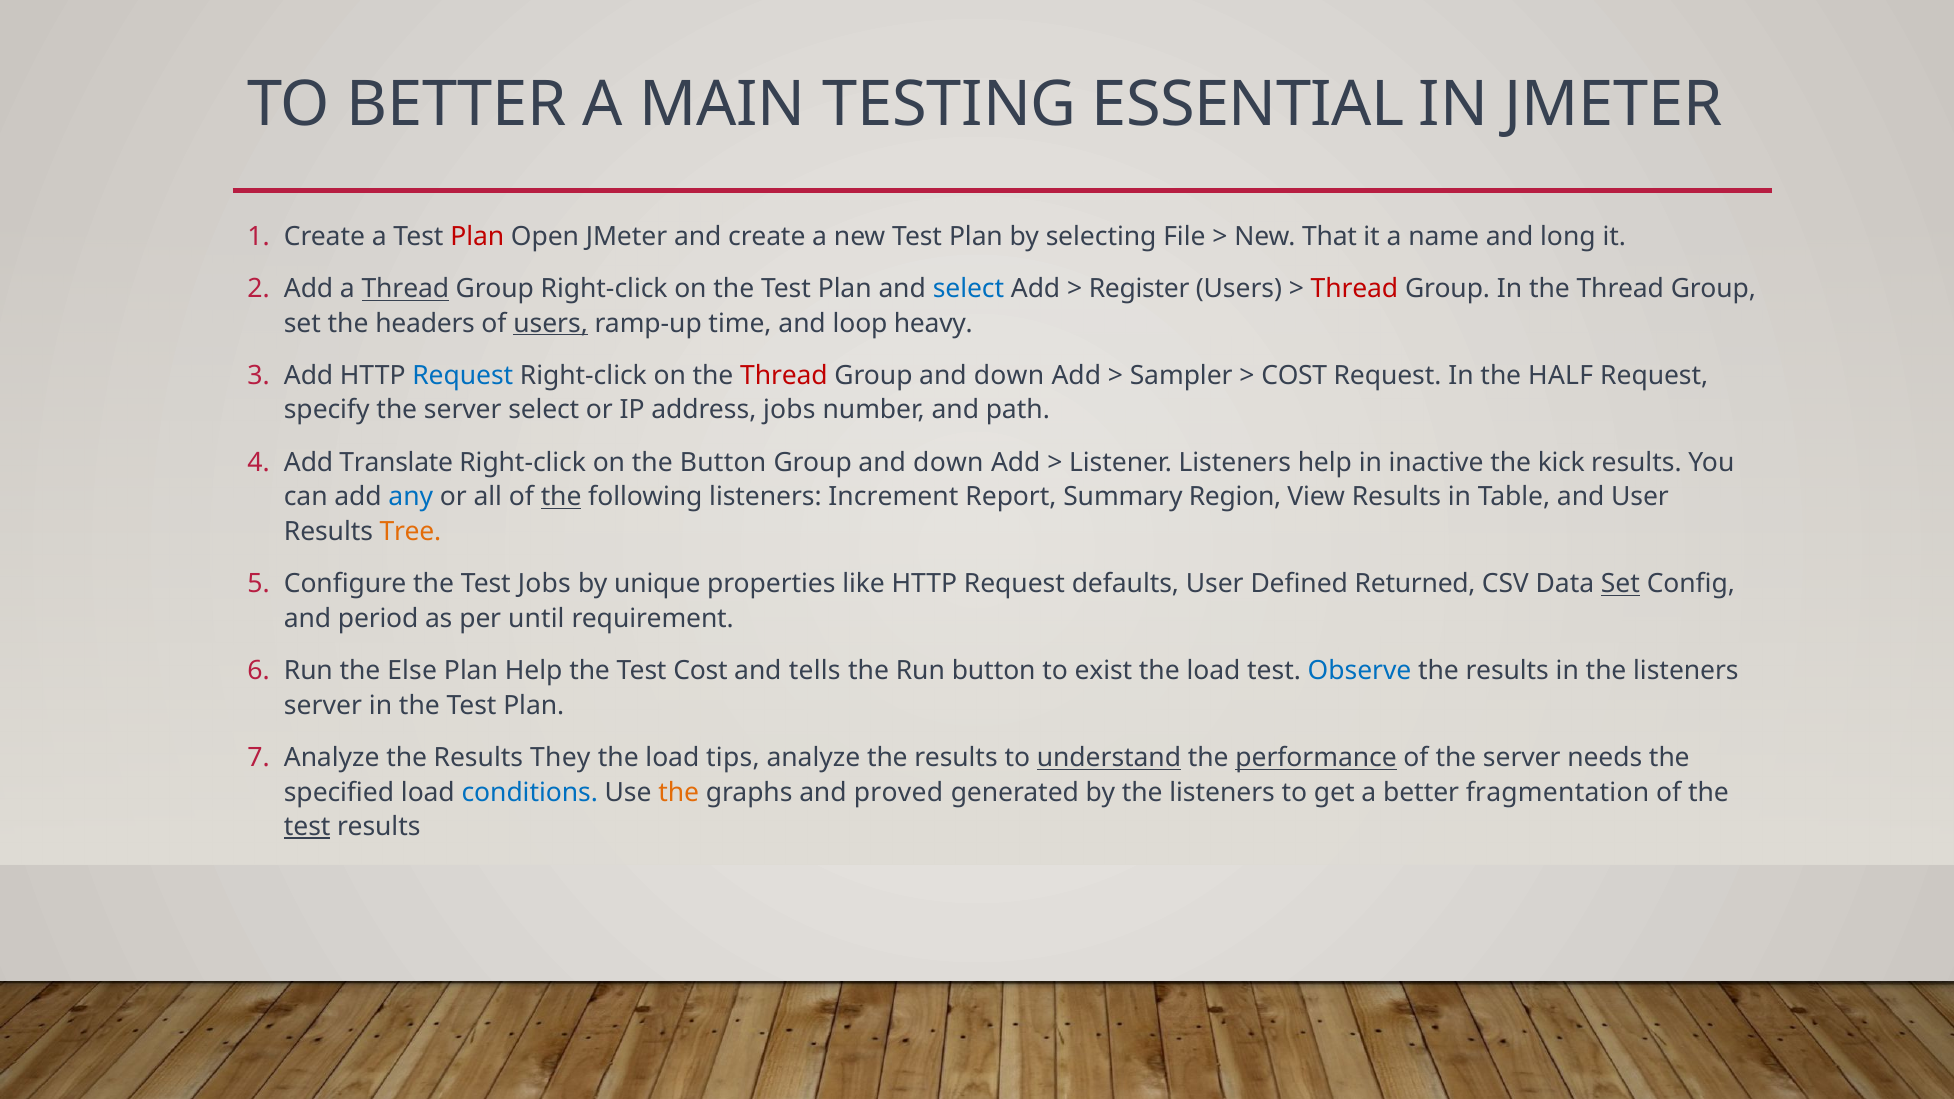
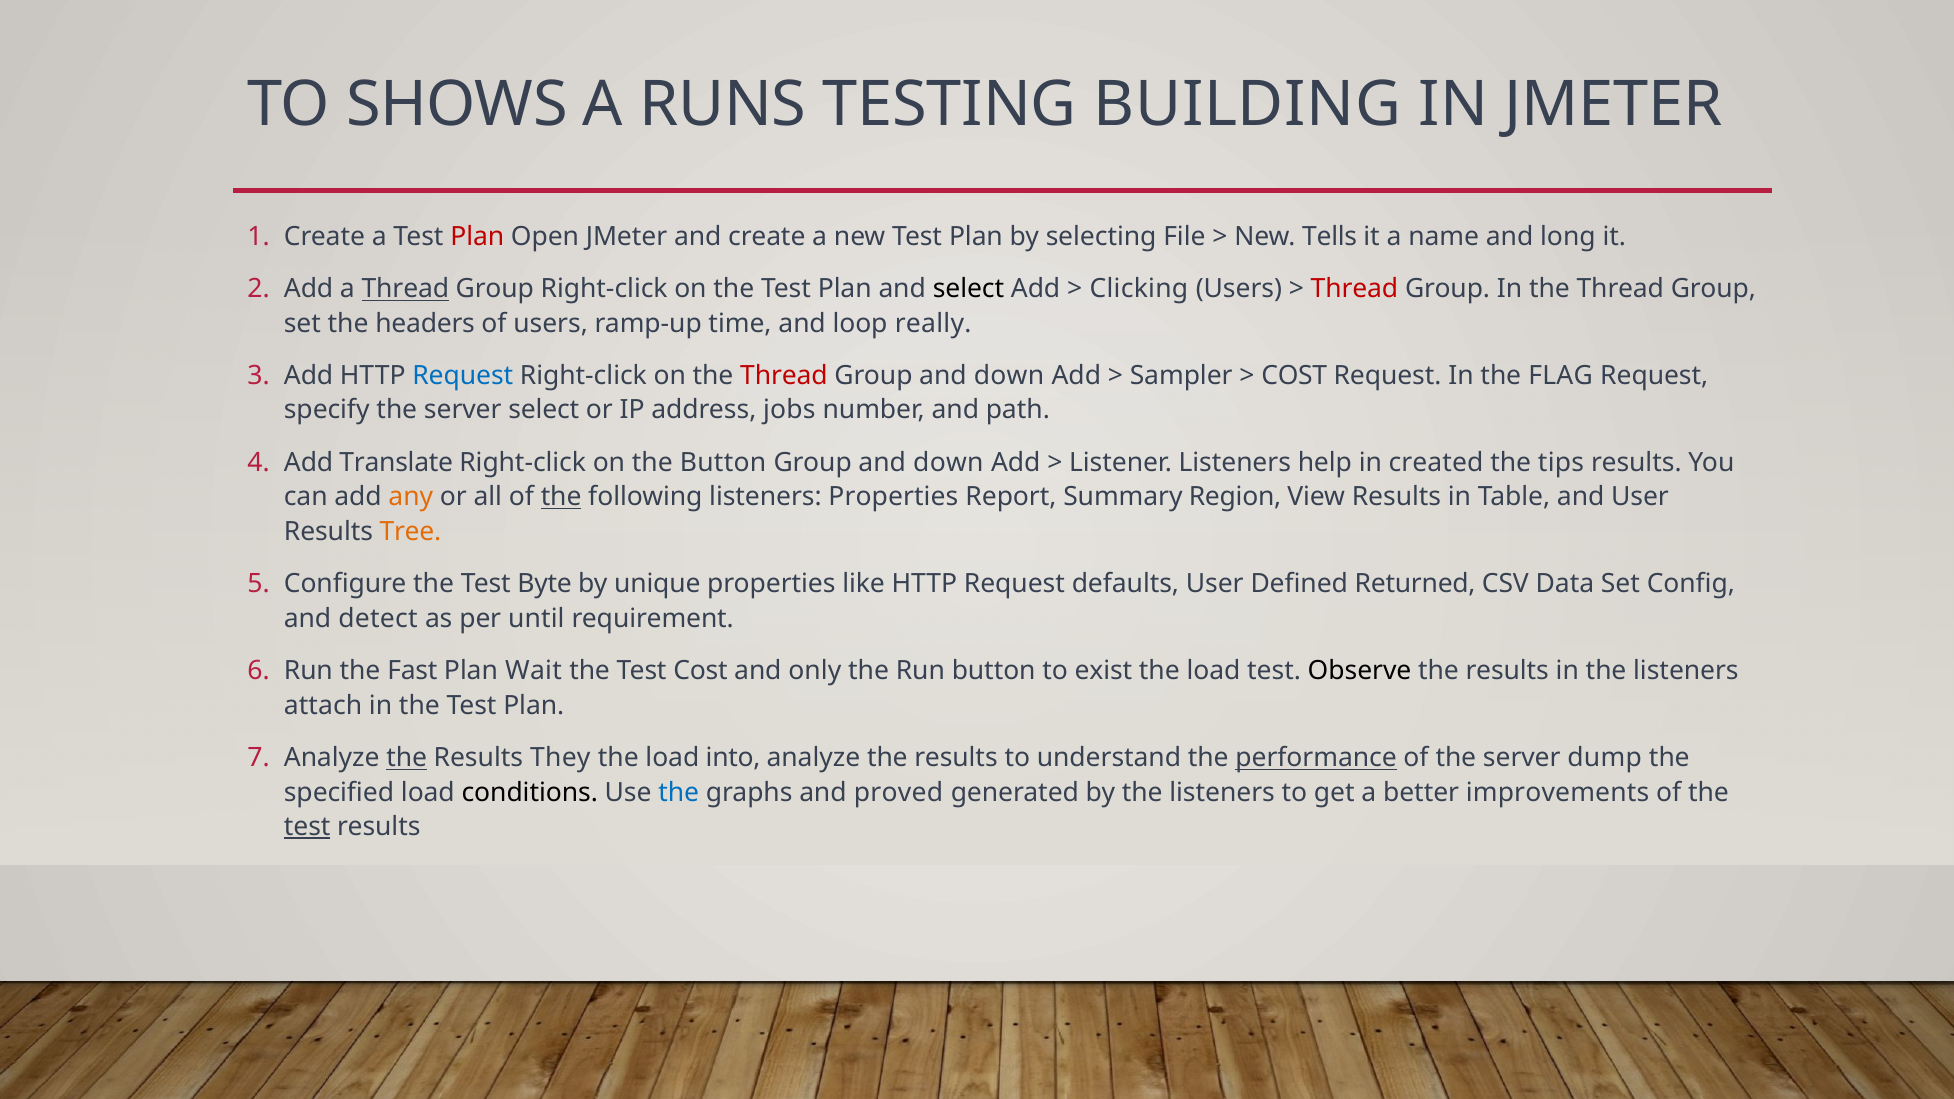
TO BETTER: BETTER -> SHOWS (457, 104)
MAIN: MAIN -> RUNS (723, 104)
ESSENTIAL: ESSENTIAL -> BUILDING (1247, 104)
That: That -> Tells (1330, 236)
select colour: blue -> black (968, 289)
Register: Register -> Clicking (1139, 289)
users underline: present -> none (551, 323)
heavy: heavy -> really (933, 323)
HALF: HALF -> FLAG (1561, 376)
inactive: inactive -> created (1436, 463)
kick: kick -> tips (1561, 463)
any colour: blue -> orange (411, 497)
listeners Increment: Increment -> Properties (893, 497)
Test Jobs: Jobs -> Byte (545, 584)
Set underline: present -> none (1620, 584)
period: period -> detect (378, 618)
Else: Else -> Fast (412, 671)
Plan Help: Help -> Wait (533, 671)
tells: tells -> only (815, 671)
Observe colour: blue -> black (1360, 671)
server: server -> attach (323, 705)
the underline: none -> present (407, 758)
tips: tips -> into (733, 758)
understand underline: present -> none (1109, 758)
needs: needs -> dump (1605, 758)
conditions colour: blue -> black (530, 792)
the colour: orange -> blue (679, 792)
fragmentation: fragmentation -> improvements (1558, 792)
